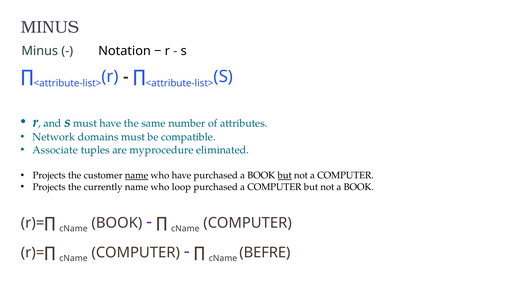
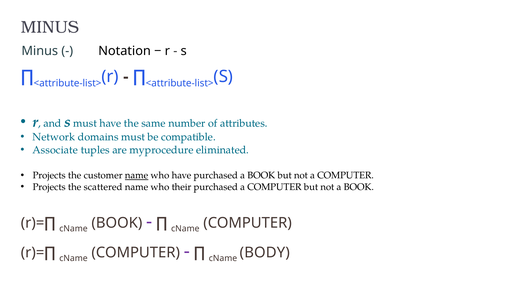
but underline: present -> none (285, 175)
currently: currently -> scattered (103, 187)
loop: loop -> their (181, 187)
BEFRE: BEFRE -> BODY (265, 252)
